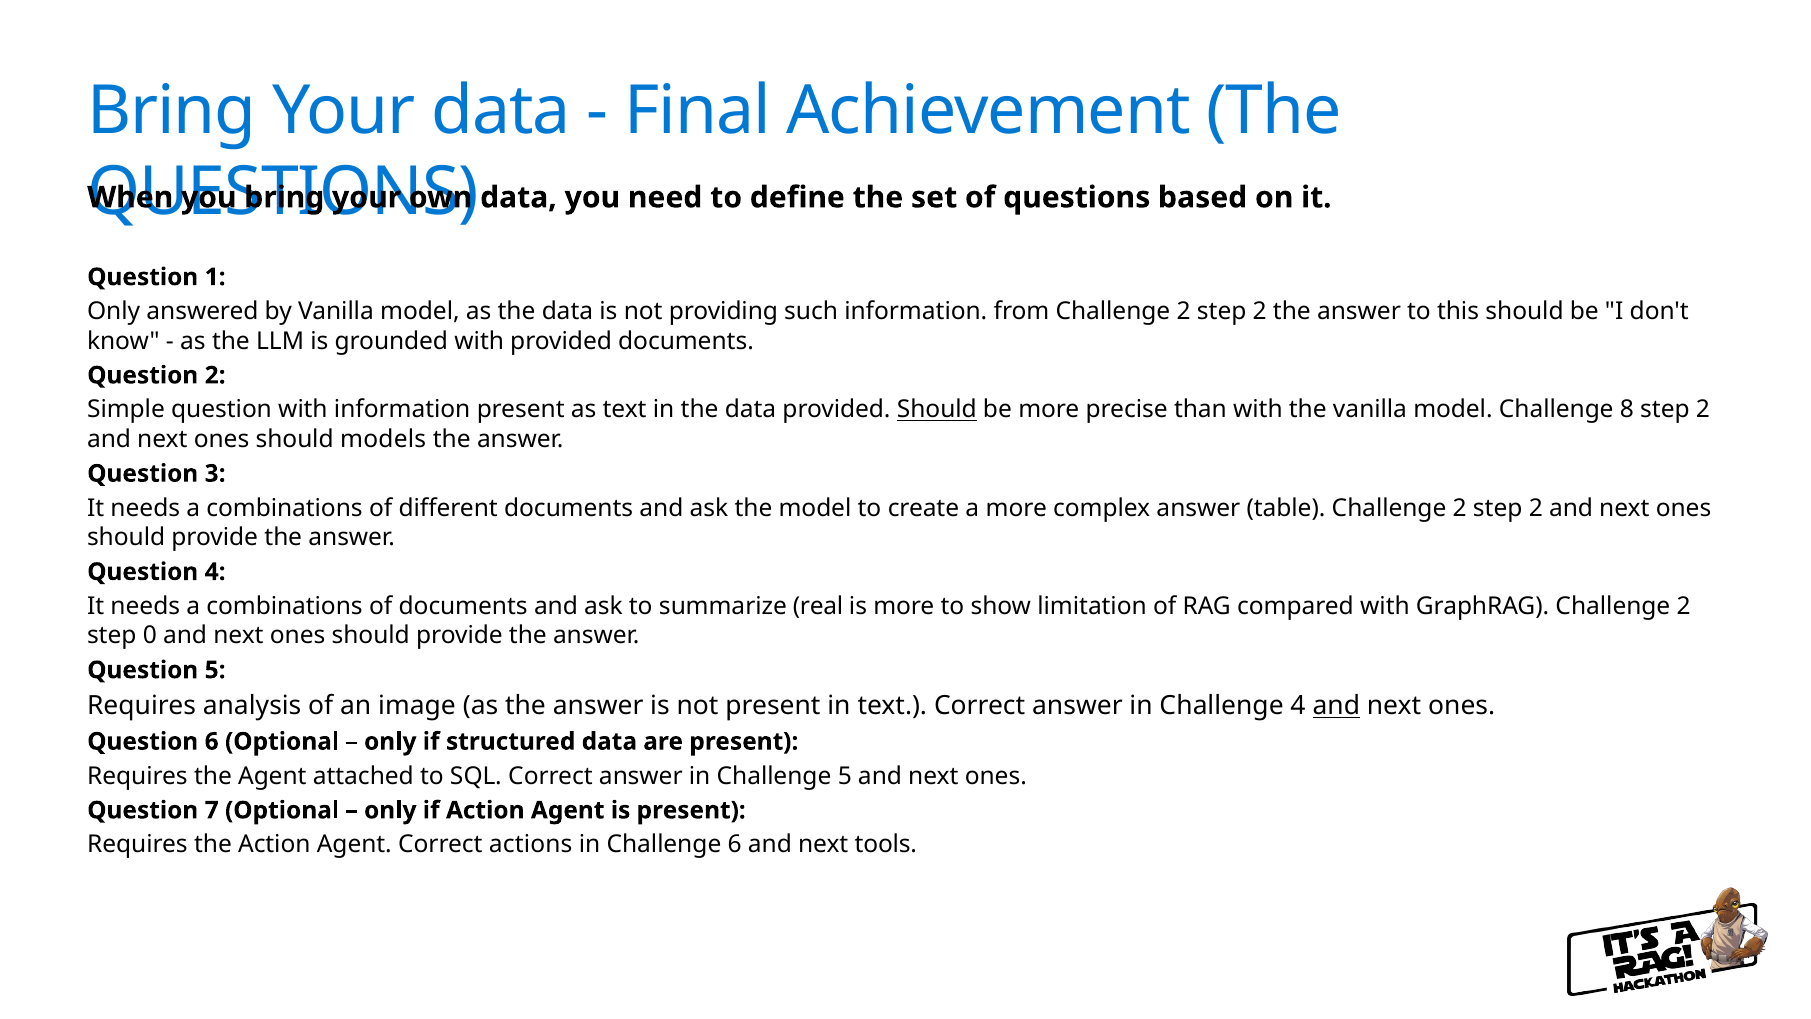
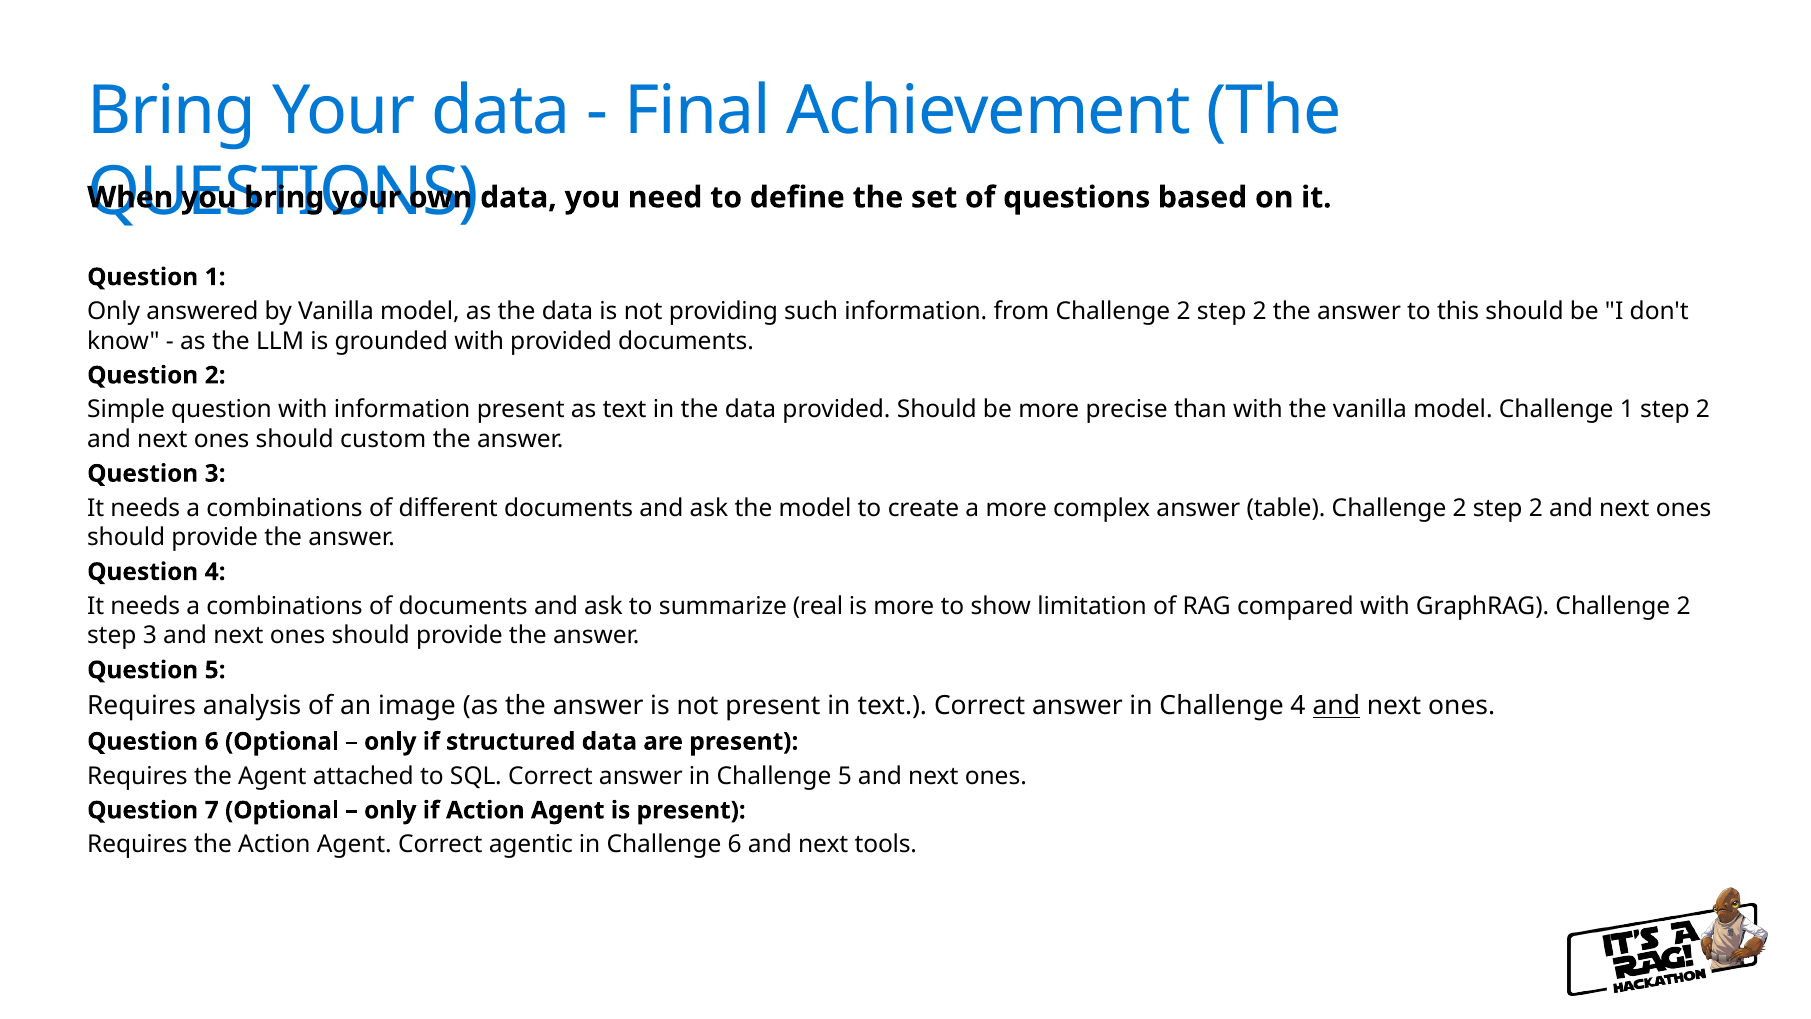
Should underline: present -> none (937, 410)
Challenge 8: 8 -> 1 (1627, 410)
models: models -> custom (383, 439)
step 0: 0 -> 3 (150, 636)
actions: actions -> agentic (531, 844)
